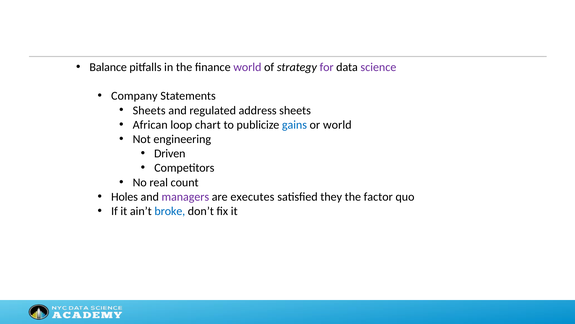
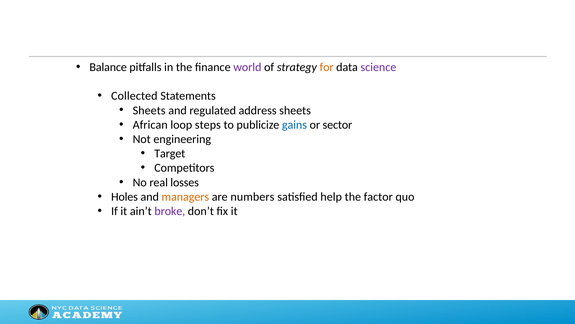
for colour: purple -> orange (327, 67)
Company: Company -> Collected (134, 96)
chart: chart -> steps (208, 125)
or world: world -> sector (337, 125)
Driven: Driven -> Target (170, 153)
count: count -> losses (185, 182)
managers colour: purple -> orange (185, 196)
executes: executes -> numbers (252, 196)
they: they -> help (331, 196)
broke colour: blue -> purple (170, 211)
